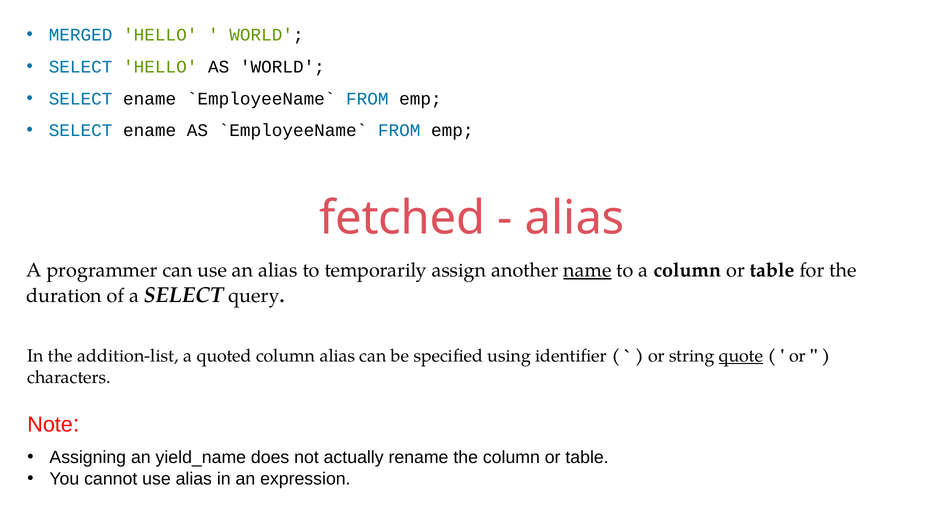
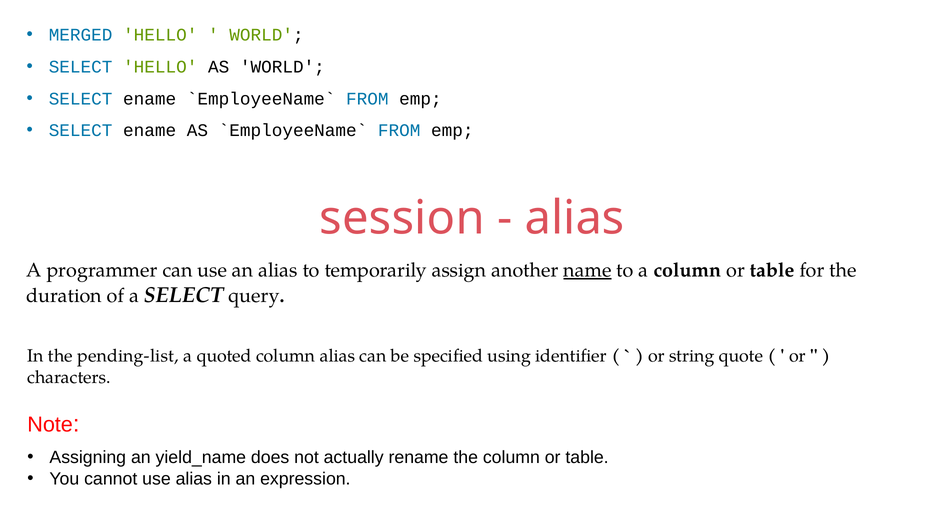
fetched: fetched -> session (402, 218)
addition-list: addition-list -> pending-list (128, 356)
quote underline: present -> none (741, 356)
